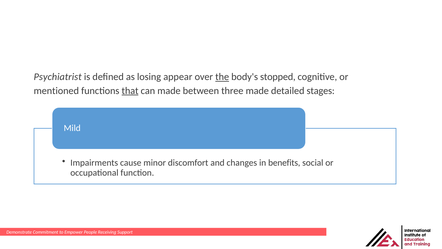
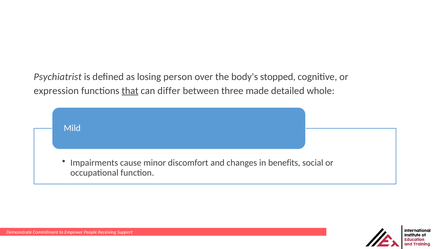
appear: appear -> person (178, 77)
the underline: present -> none (222, 77)
mentioned: mentioned -> expression (56, 91)
can made: made -> differ (169, 91)
stages: stages -> whole (321, 91)
